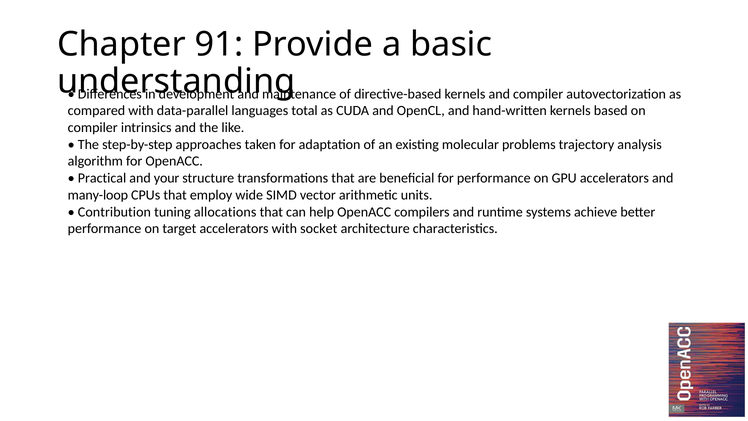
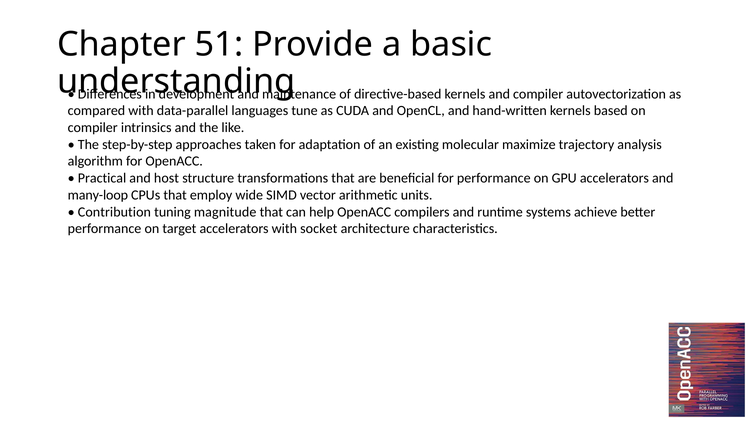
91: 91 -> 51 (219, 44)
total: total -> tune (305, 111)
problems: problems -> maximize (529, 144)
your: your -> host (166, 178)
allocations: allocations -> magnitude (225, 212)
